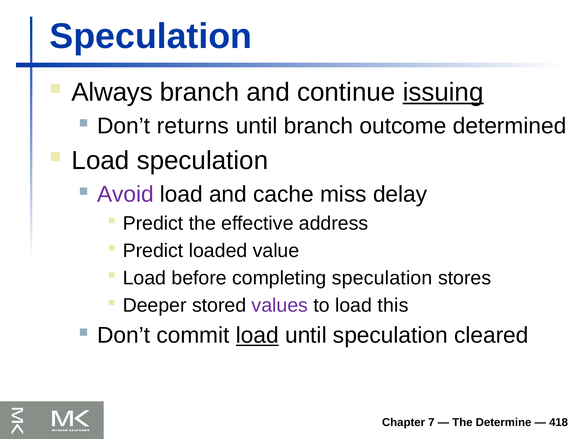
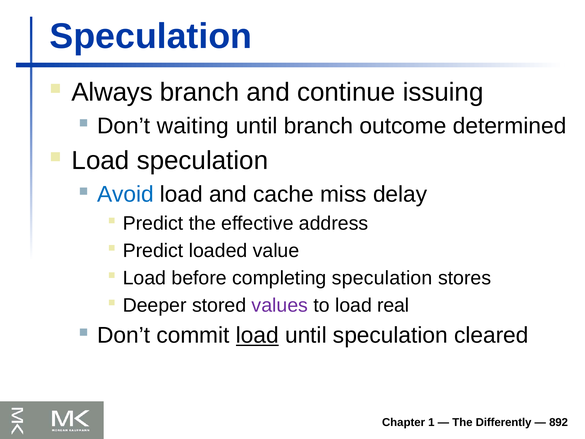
issuing underline: present -> none (443, 92)
returns: returns -> waiting (193, 126)
Avoid colour: purple -> blue (125, 194)
this: this -> real (393, 305)
7: 7 -> 1 (431, 422)
Determine: Determine -> Differently (504, 422)
418: 418 -> 892 (559, 422)
